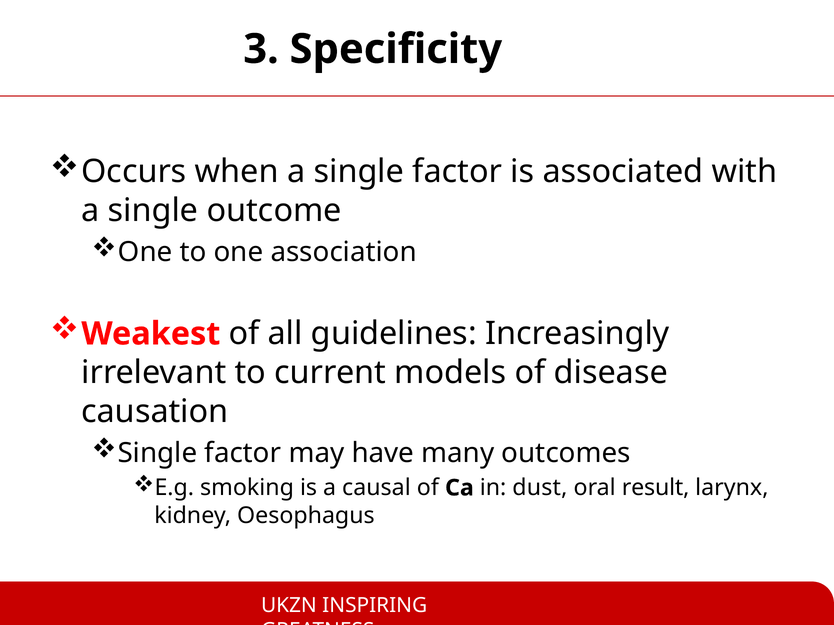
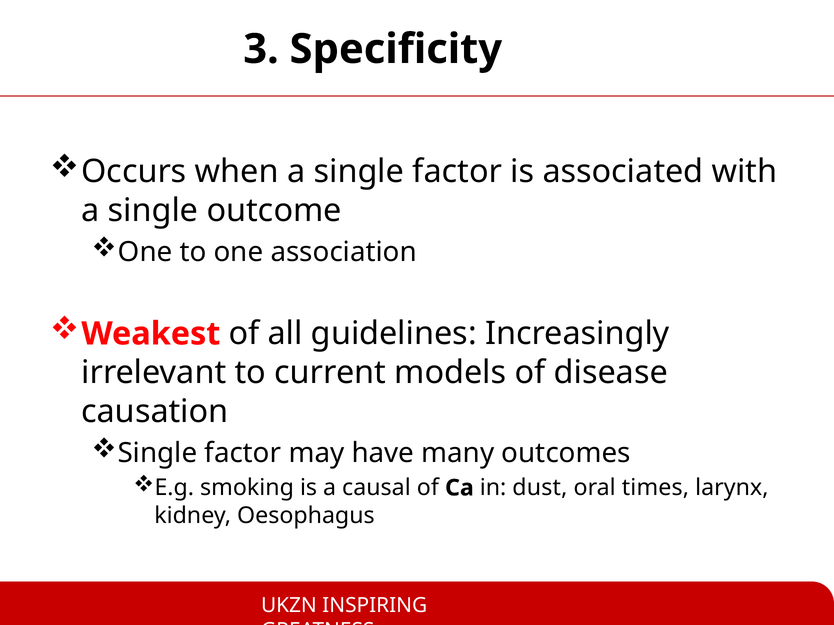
result: result -> times (655, 488)
